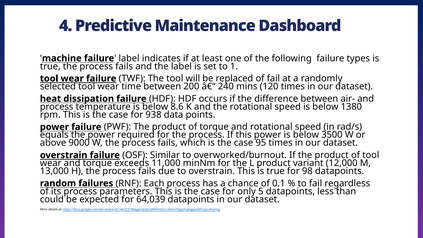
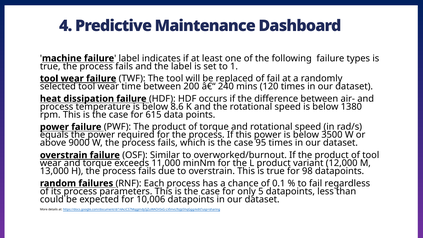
938: 938 -> 615 (154, 115)
64,039: 64,039 -> 10,006 (151, 199)
